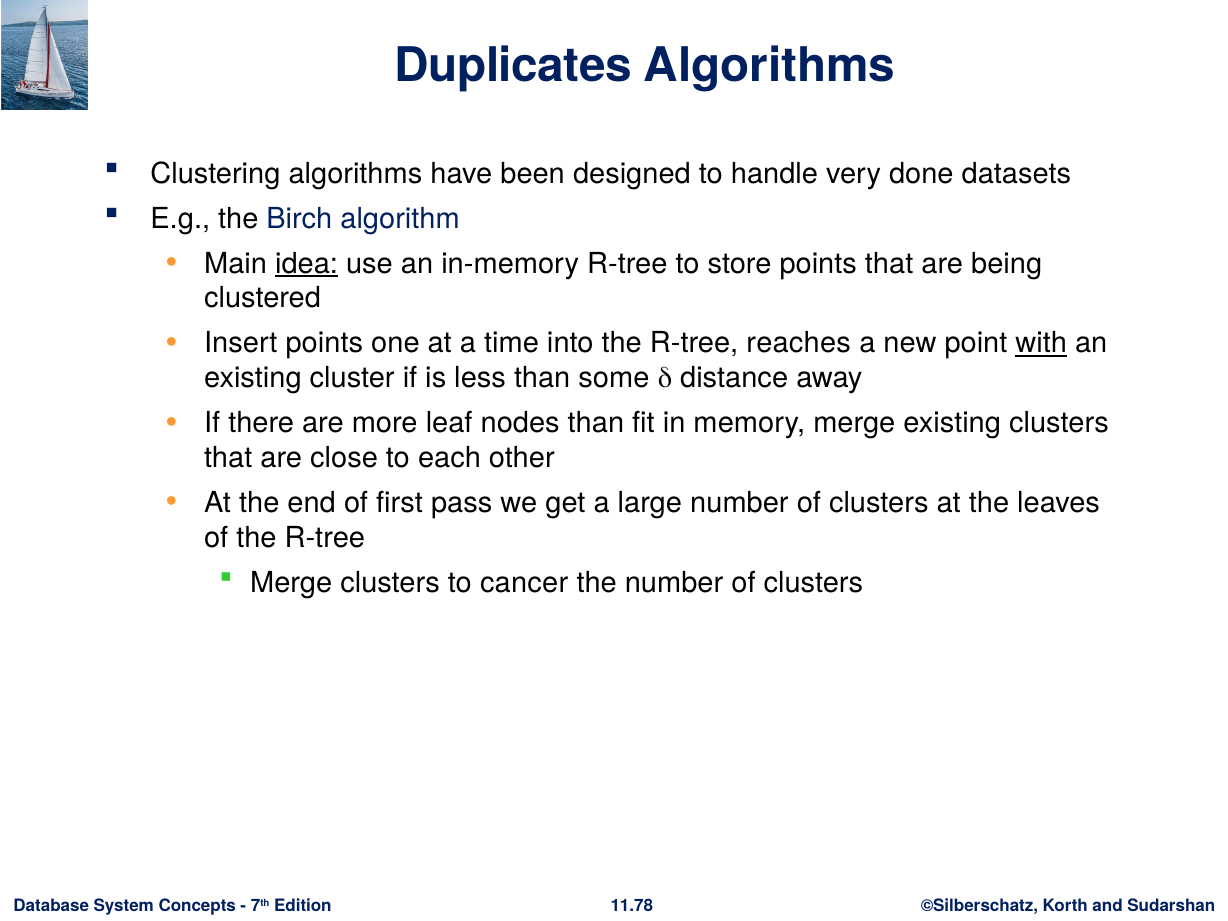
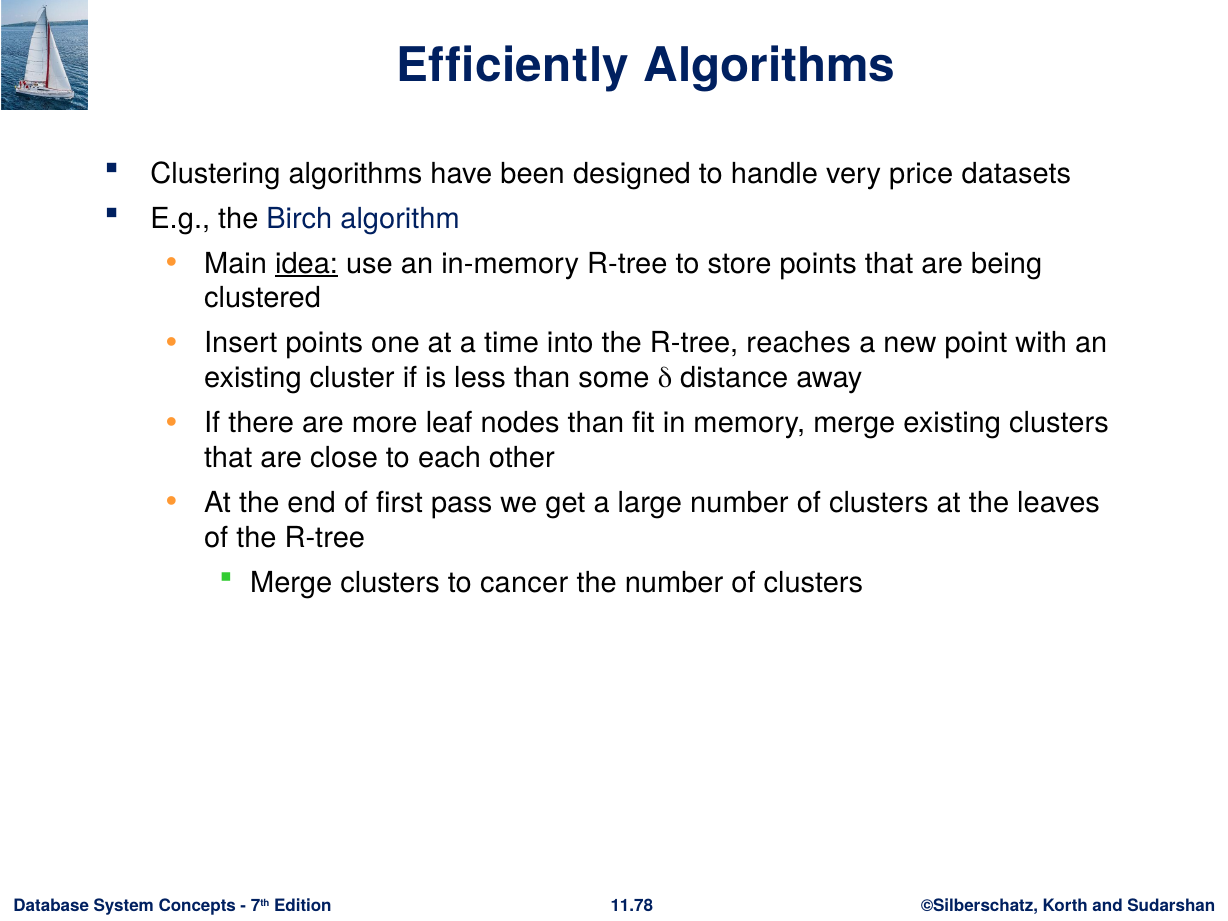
Duplicates: Duplicates -> Efficiently (513, 66)
done: done -> price (921, 174)
with underline: present -> none (1041, 343)
